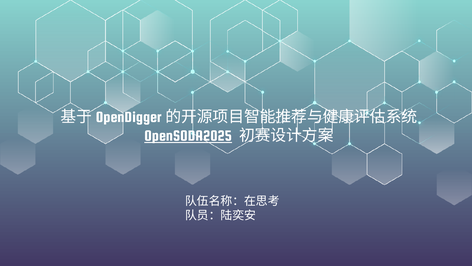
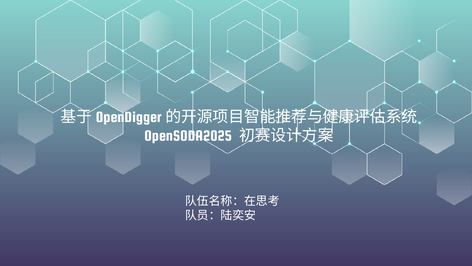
OpenSODA2025 underline: present -> none (188, 135)
